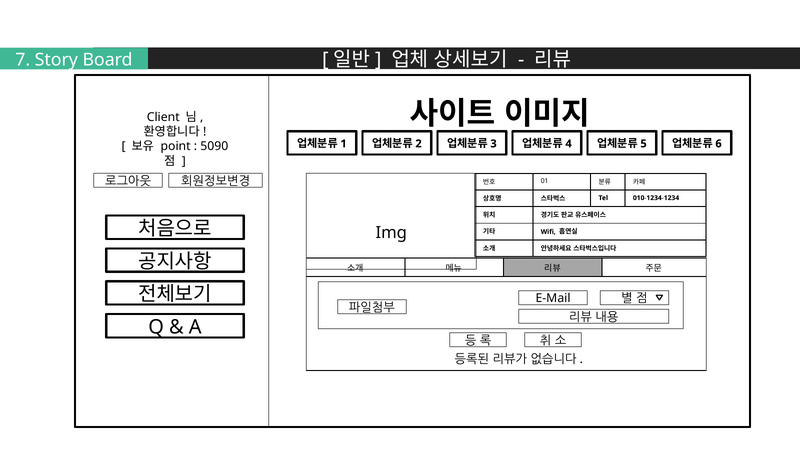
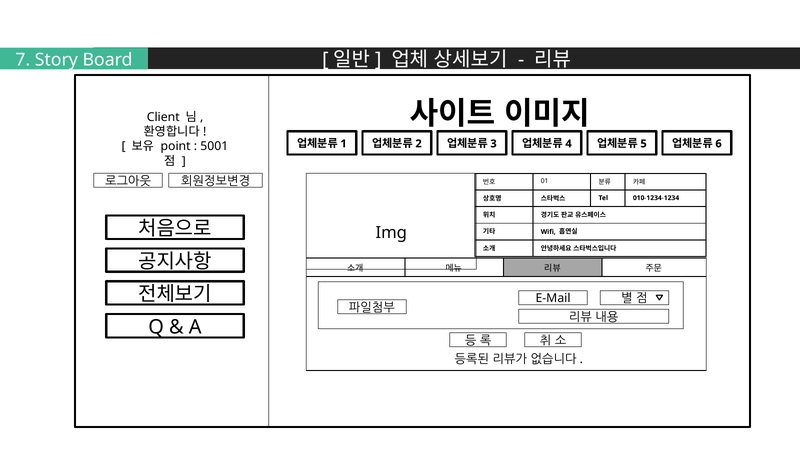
5090: 5090 -> 5001 (214, 146)
